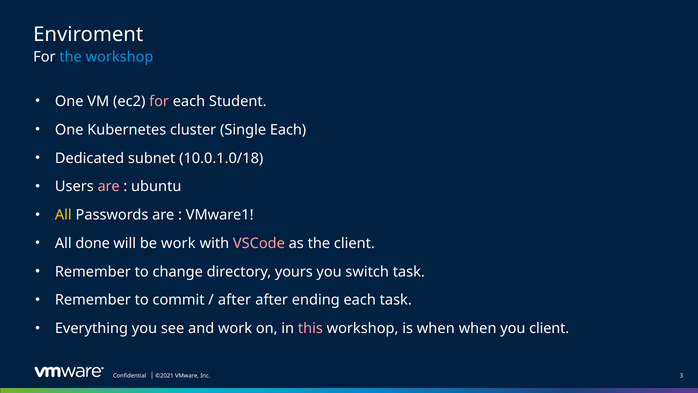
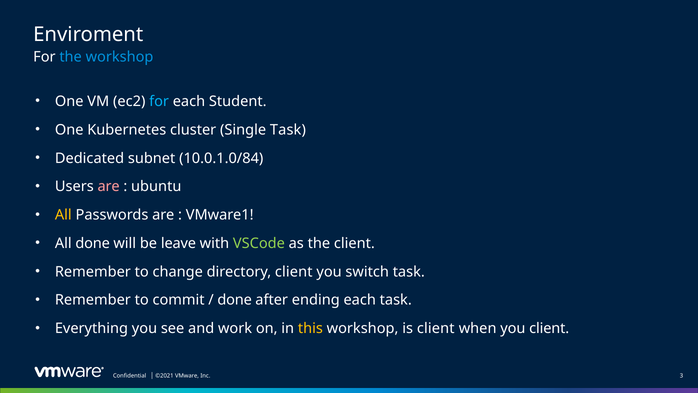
for colour: pink -> light blue (159, 101)
Single Each: Each -> Task (288, 130)
10.0.1.0/18: 10.0.1.0/18 -> 10.0.1.0/84 (221, 158)
be work: work -> leave (178, 243)
VSCode colour: pink -> light green (259, 243)
directory yours: yours -> client (294, 272)
after: after -> done (235, 300)
this colour: pink -> yellow (310, 328)
is when: when -> client (436, 328)
